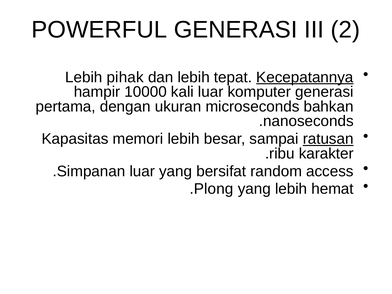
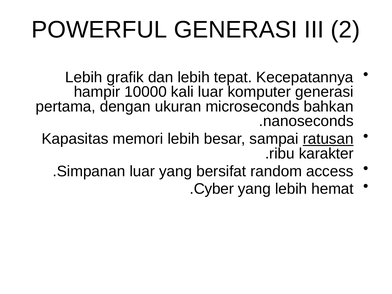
pihak: pihak -> grafik (125, 77)
Kecepatannya underline: present -> none (305, 77)
Plong: Plong -> Cyber (214, 189)
